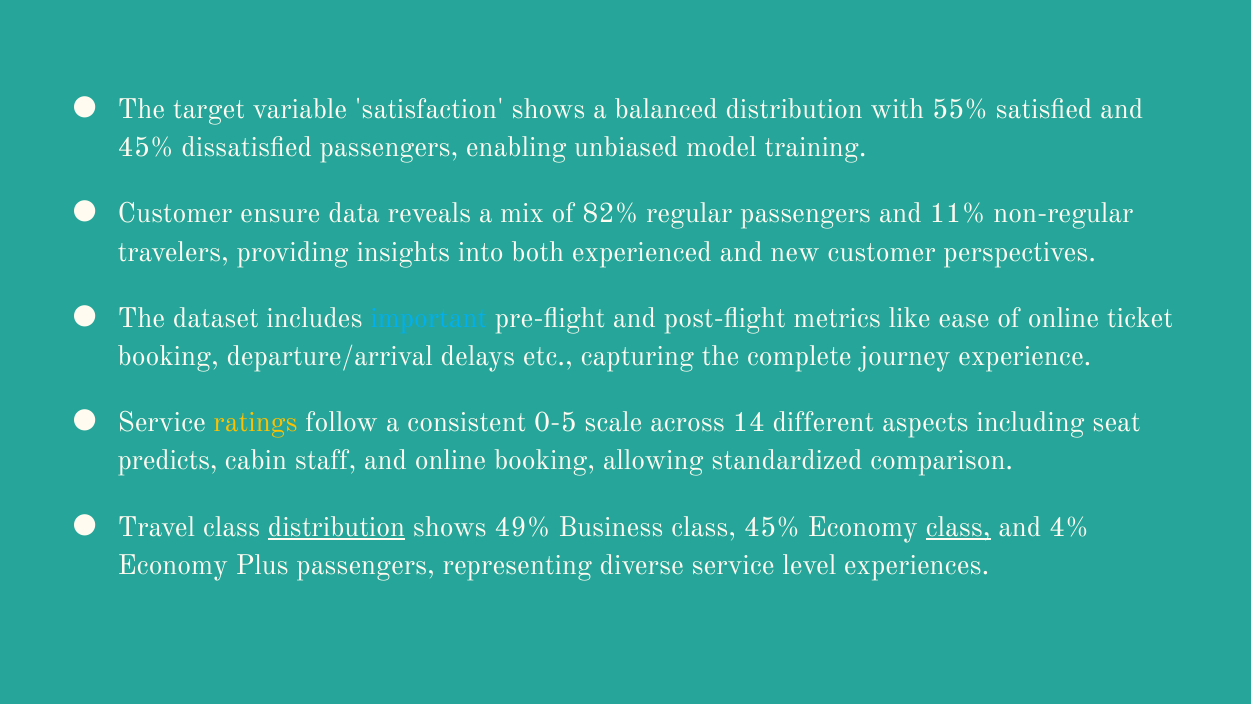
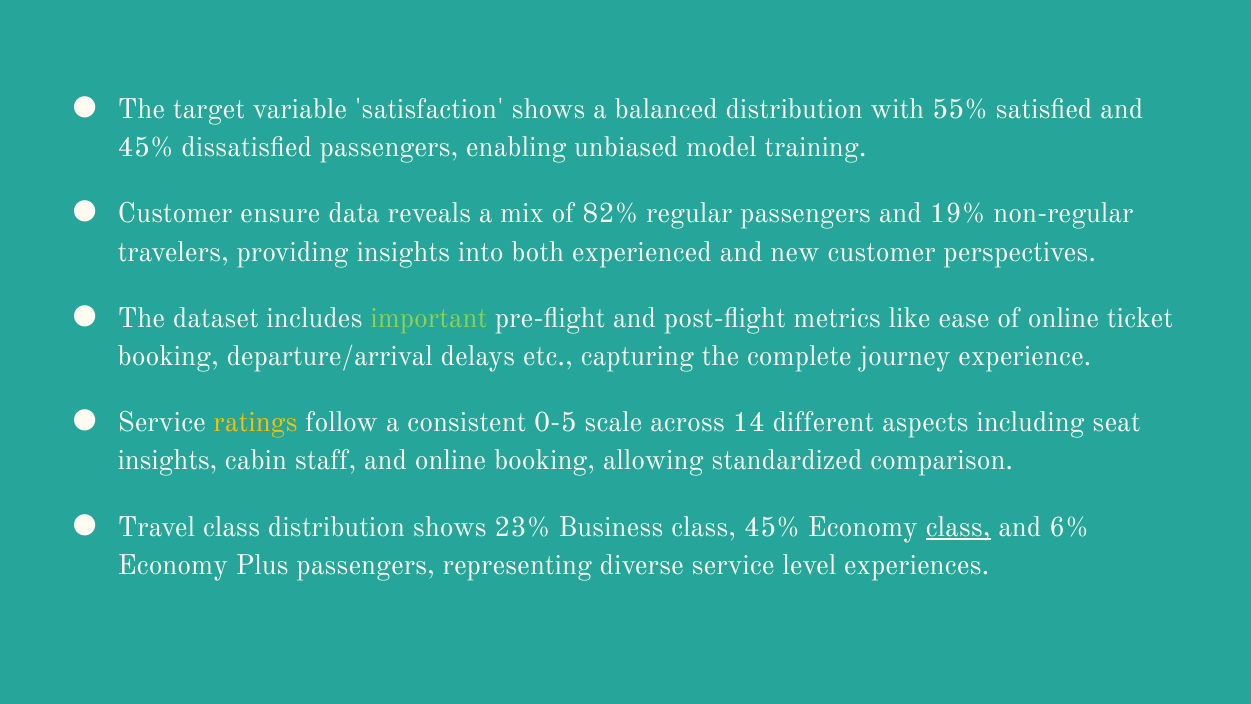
11%: 11% -> 19% (958, 213)
important colour: light blue -> light green (429, 318)
predicts: predicts -> insights (168, 461)
distribution underline: present -> none (337, 527)
49%: 49% -> 23% (523, 527)
4%: 4% -> 6% (1069, 527)
